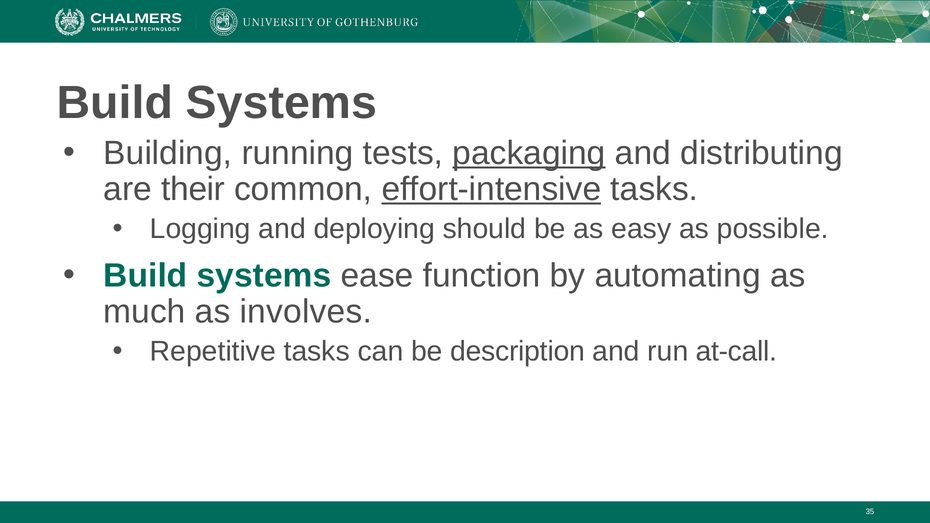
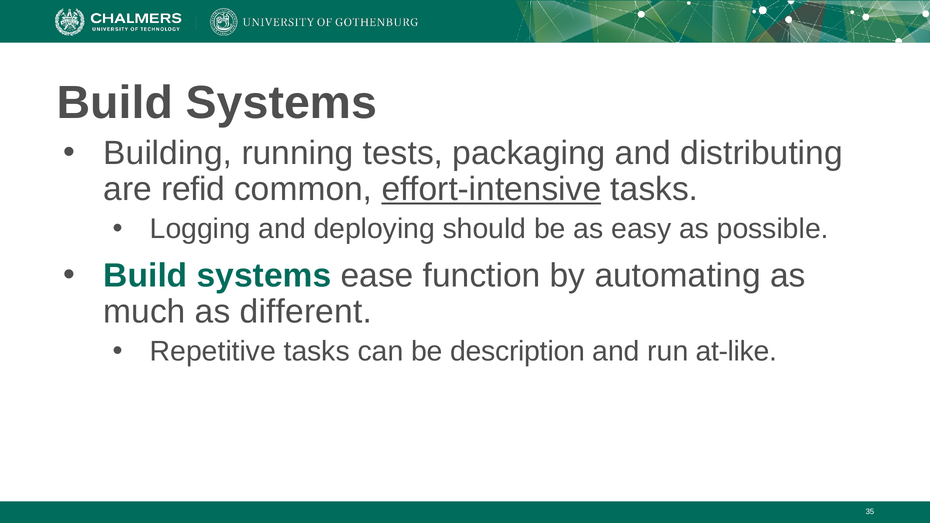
packaging underline: present -> none (529, 153)
their: their -> refid (193, 189)
involves: involves -> different (306, 312)
at-call: at-call -> at-like (736, 352)
